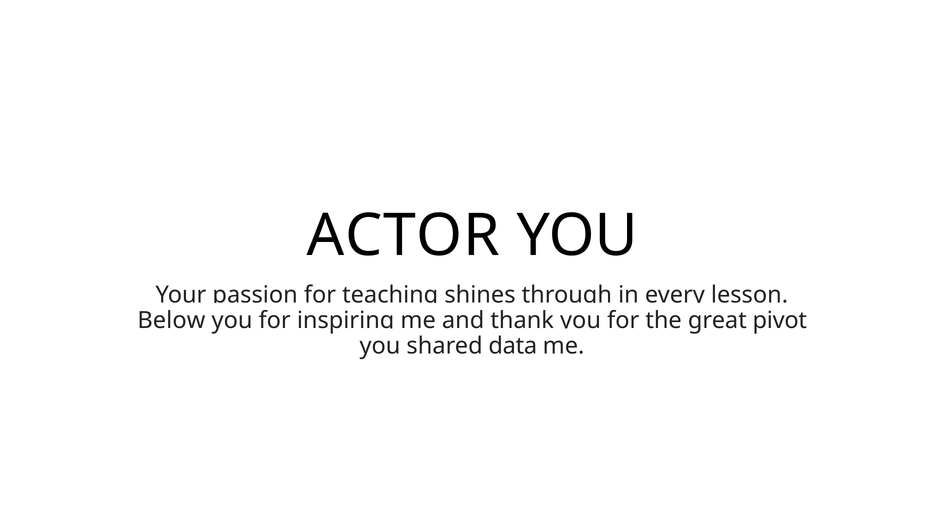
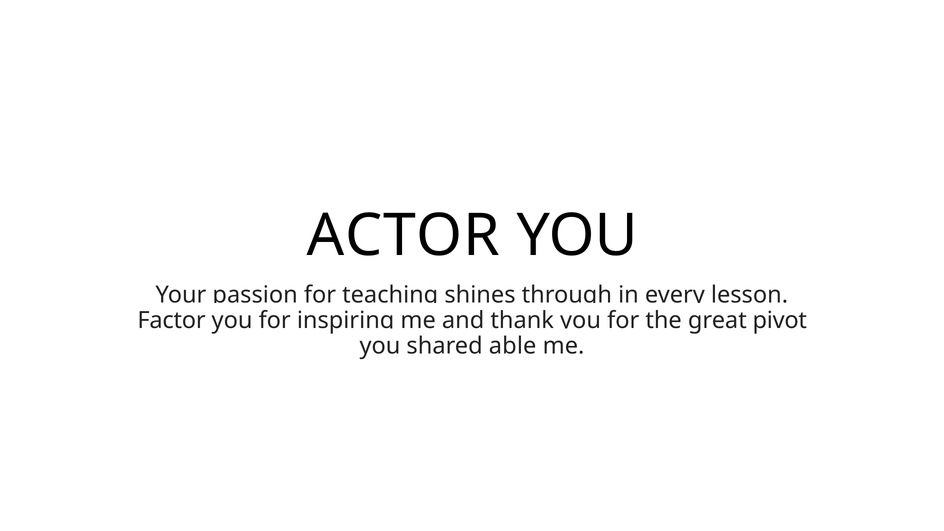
Below: Below -> Factor (172, 321)
data: data -> able (513, 346)
